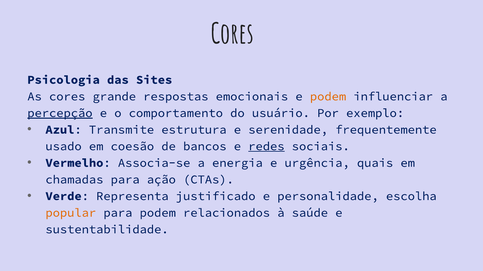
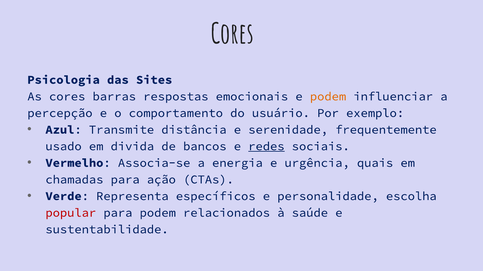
grande: grande -> barras (114, 97)
percepção underline: present -> none (60, 113)
estrutura: estrutura -> distância (194, 130)
coesão: coesão -> divida (132, 147)
justificado: justificado -> específicos (216, 197)
popular colour: orange -> red (71, 213)
